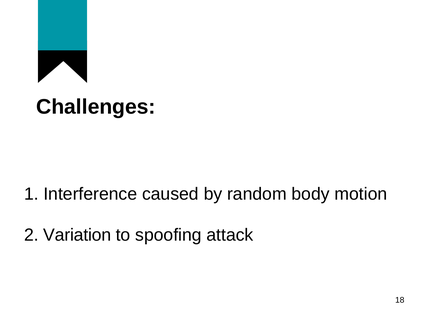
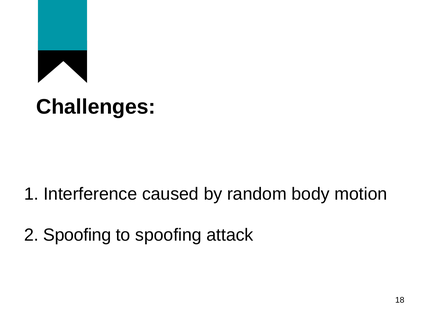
Variation: Variation -> Spoofing (77, 235)
